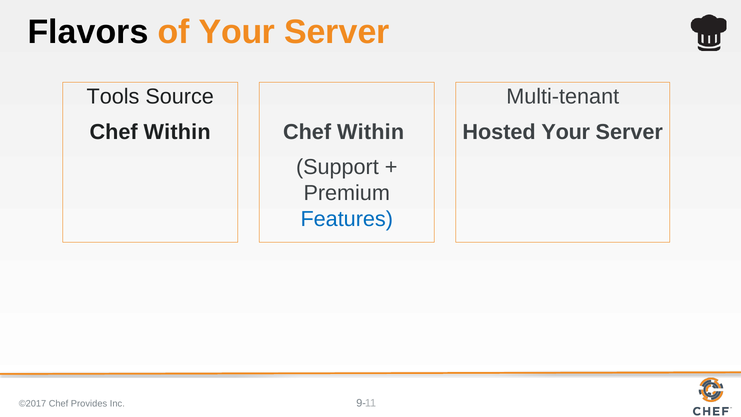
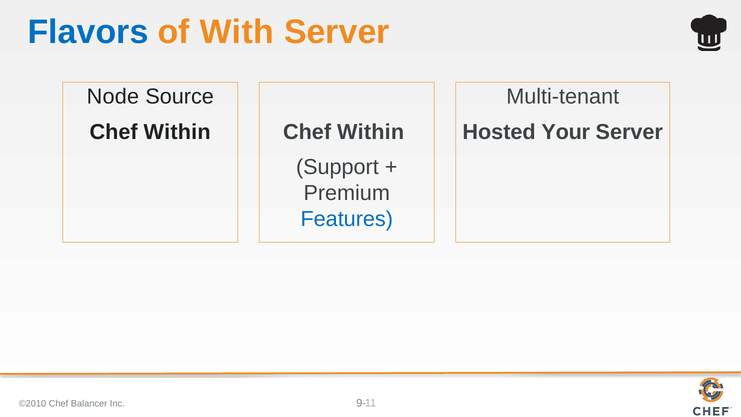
Flavors colour: black -> blue (88, 32)
of Your: Your -> With (237, 32)
Tools: Tools -> Node (113, 97)
©2017: ©2017 -> ©2010 (33, 403)
Provides: Provides -> Balancer (89, 403)
